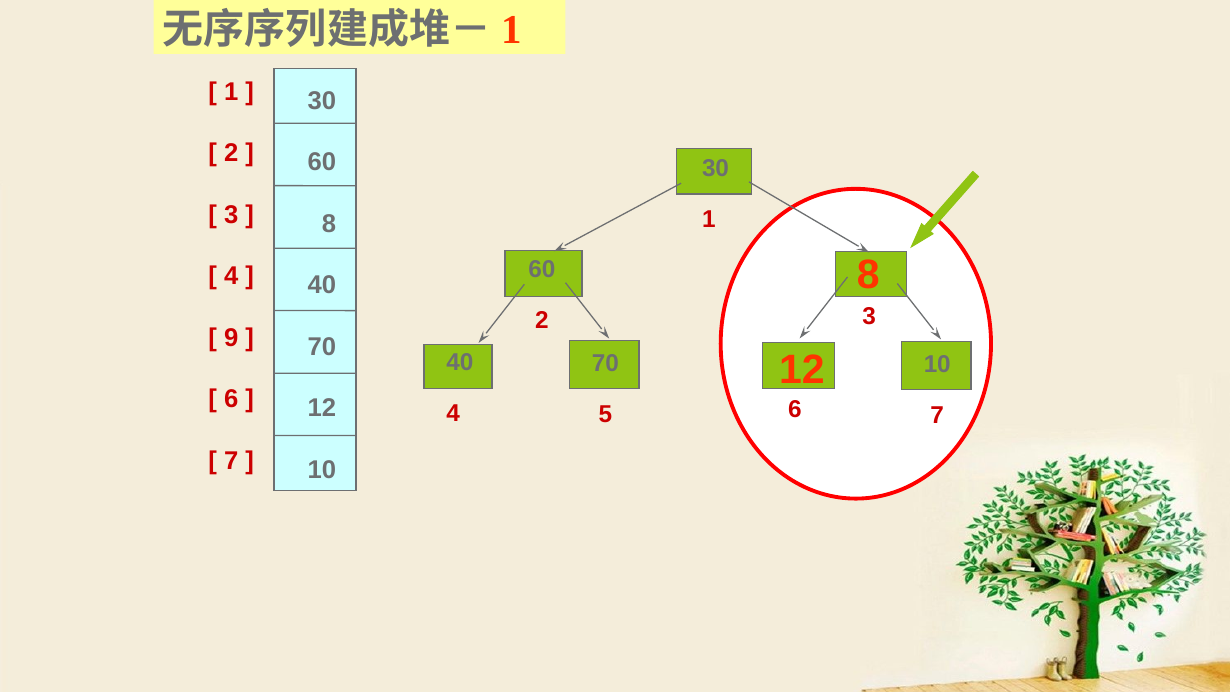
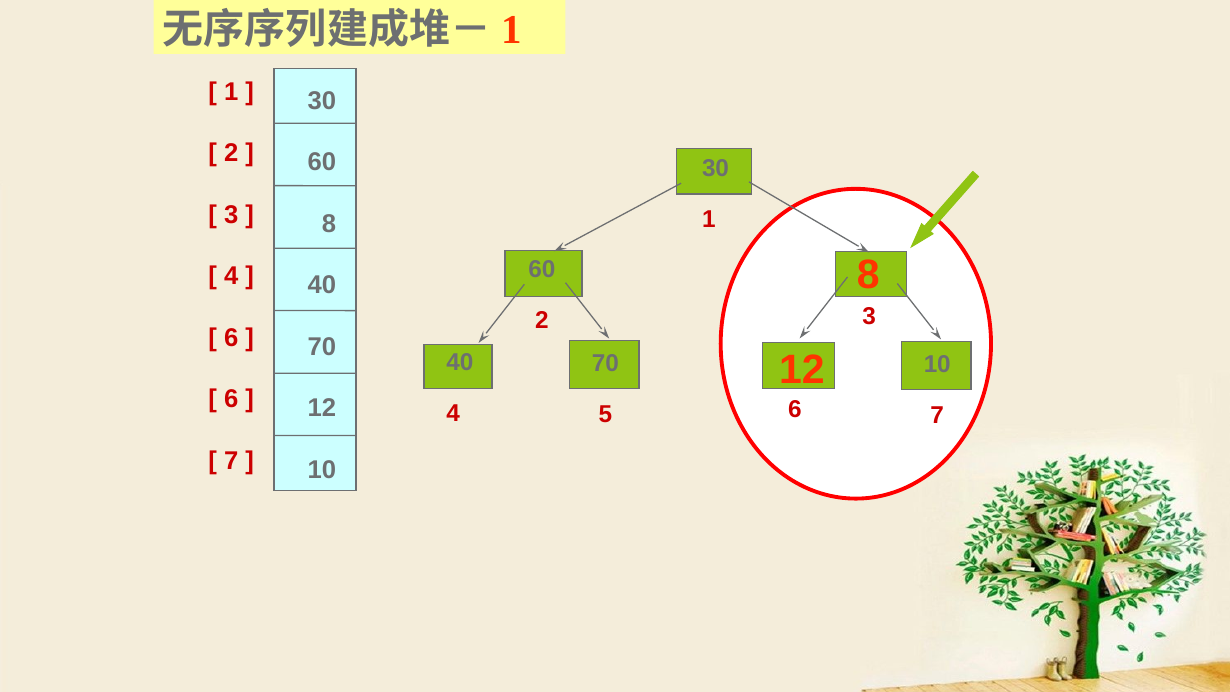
9: 9 -> 6 (231, 338)
